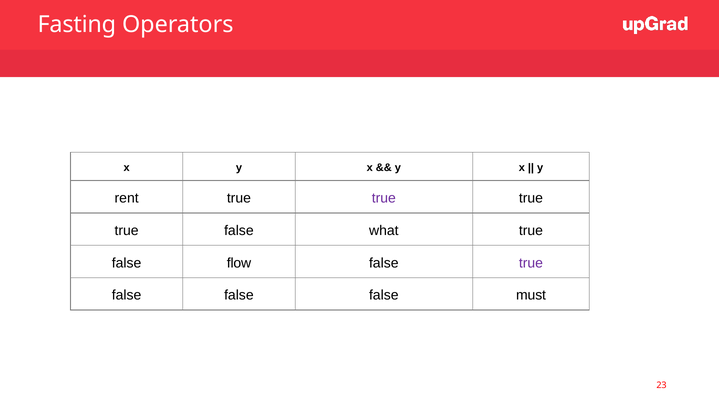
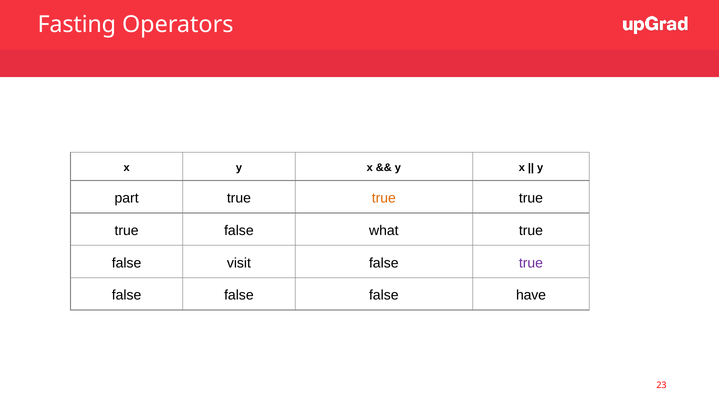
rent: rent -> part (127, 198)
true colour: purple -> orange (384, 198)
flow: flow -> visit (239, 263)
must: must -> have (531, 296)
